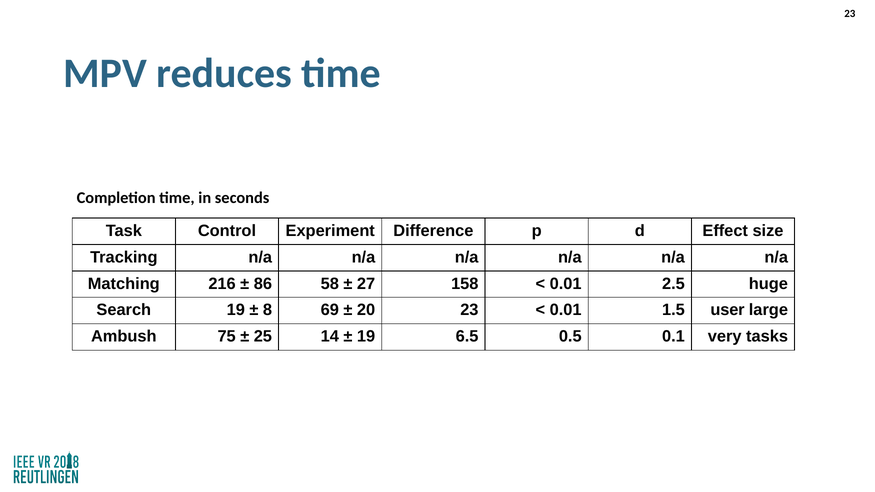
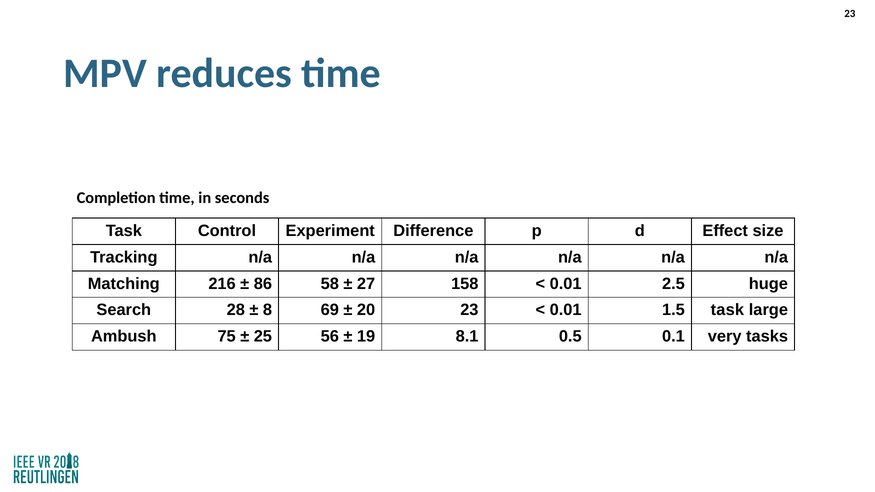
Search 19: 19 -> 28 (236, 310)
1.5 user: user -> task (727, 310)
14: 14 -> 56 (330, 337)
6.5: 6.5 -> 8.1 (467, 337)
